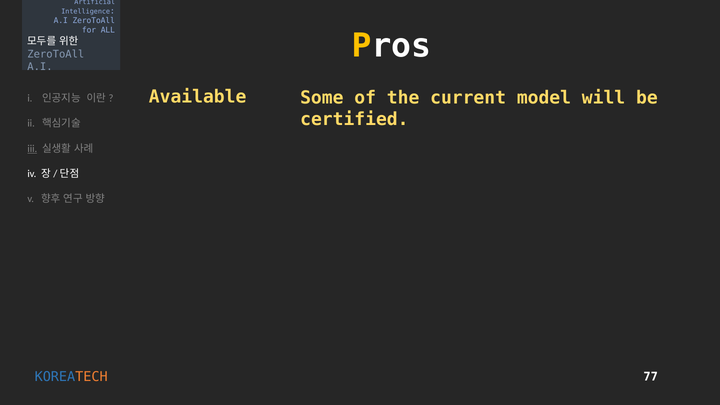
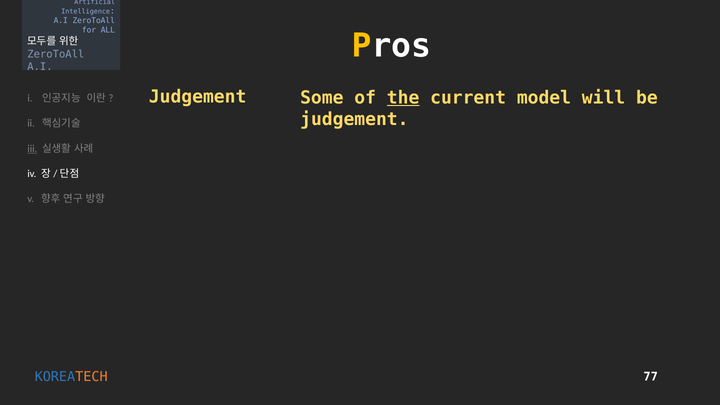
Available: Available -> Judgement (198, 97)
the underline: none -> present (403, 98)
certified: certified -> judgement (354, 119)
